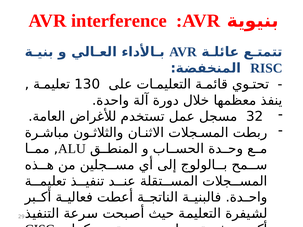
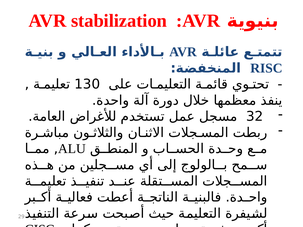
interference: interference -> stabilization (119, 21)
